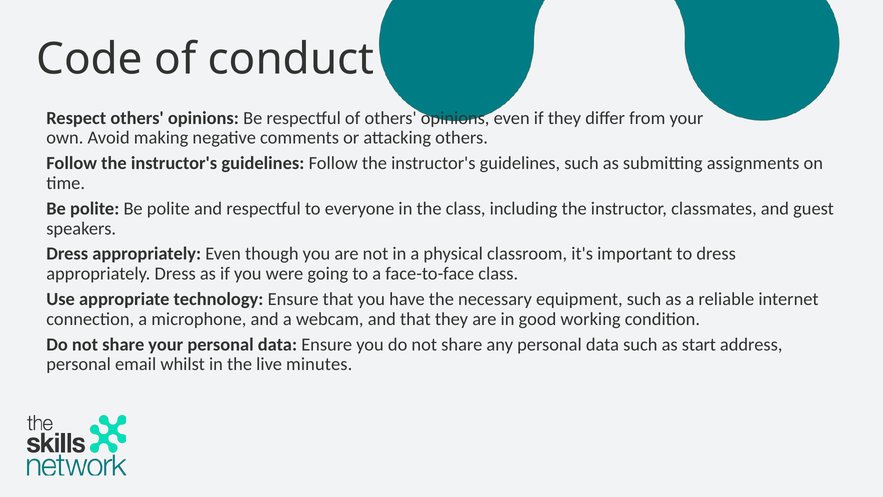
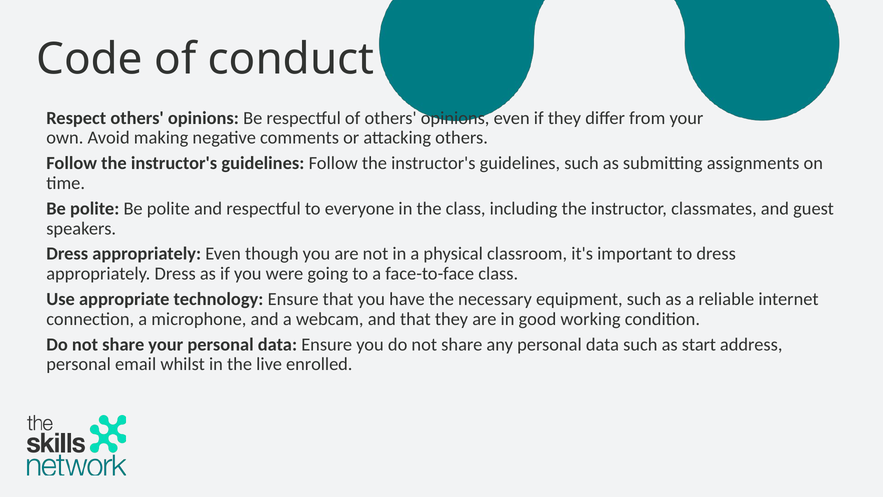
minutes: minutes -> enrolled (319, 364)
